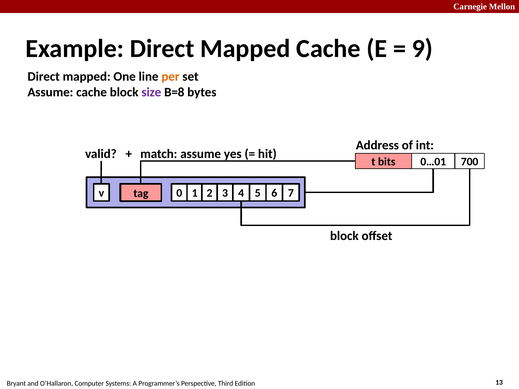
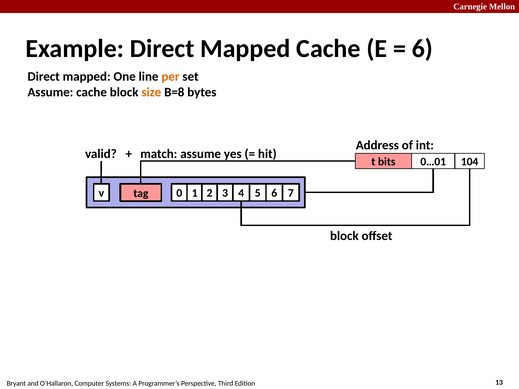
9: 9 -> 6 (422, 49)
size colour: purple -> orange (151, 92)
700: 700 -> 104 (470, 162)
